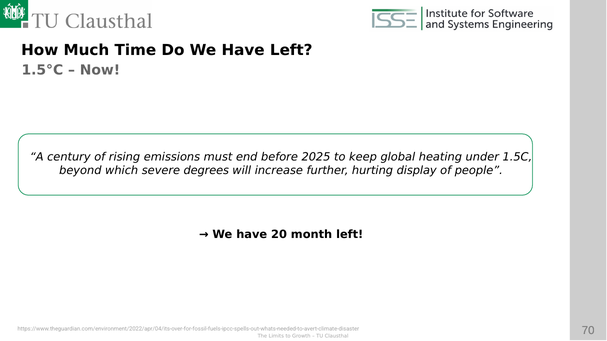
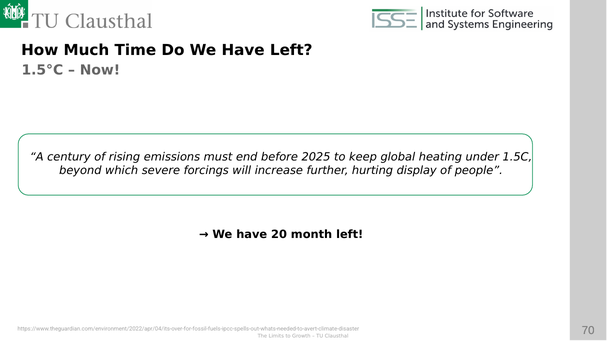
degrees: degrees -> forcings (206, 171)
